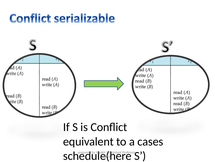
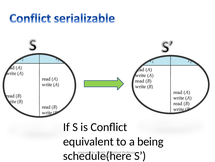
cases: cases -> being (150, 141)
